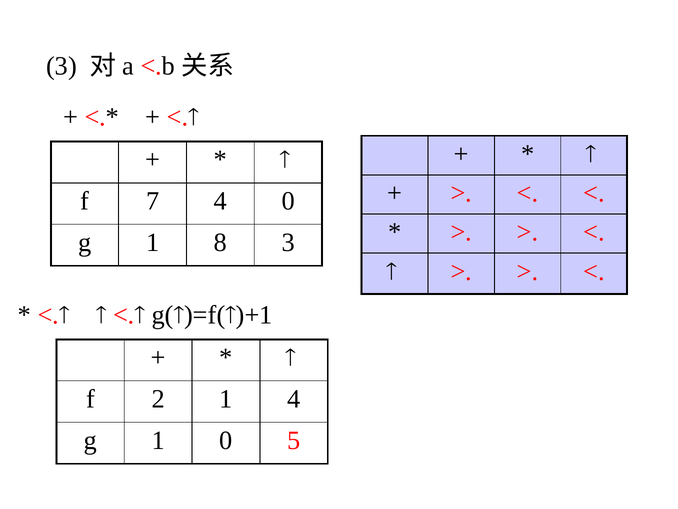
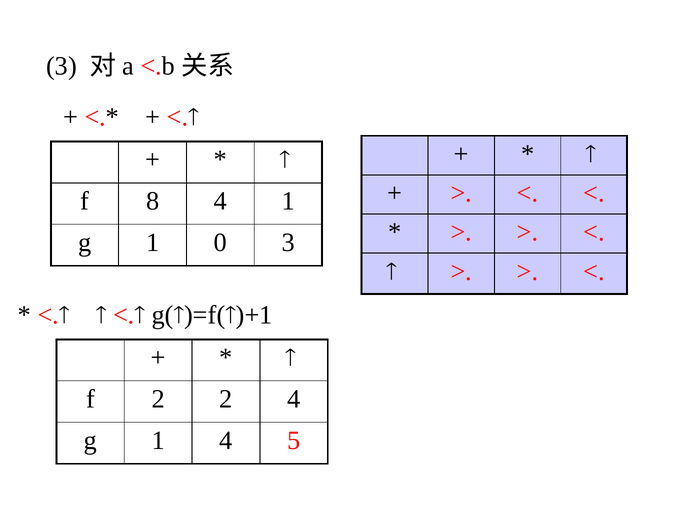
7: 7 -> 8 (153, 201)
4 0: 0 -> 1 (288, 201)
8: 8 -> 0 (220, 242)
2 1: 1 -> 2 (226, 399)
1 0: 0 -> 4 (226, 440)
